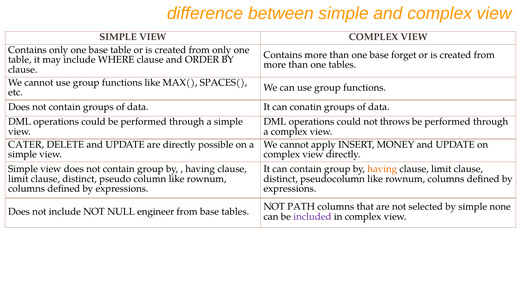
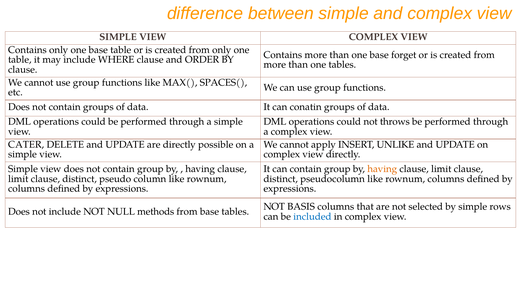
MONEY: MONEY -> UNLIKE (396, 145)
PATH: PATH -> BASIS (301, 207)
none: none -> rows (500, 207)
engineer: engineer -> methods (156, 212)
included colour: purple -> blue (312, 217)
